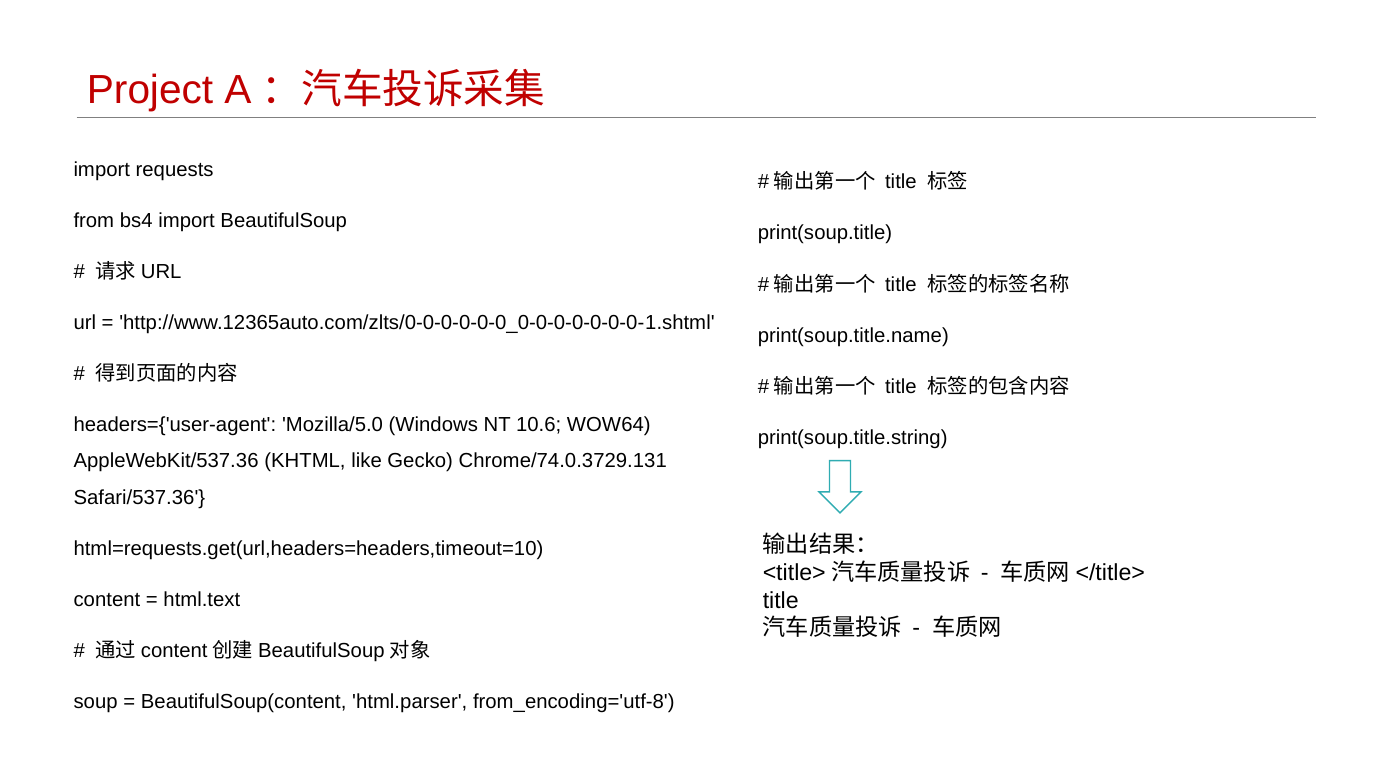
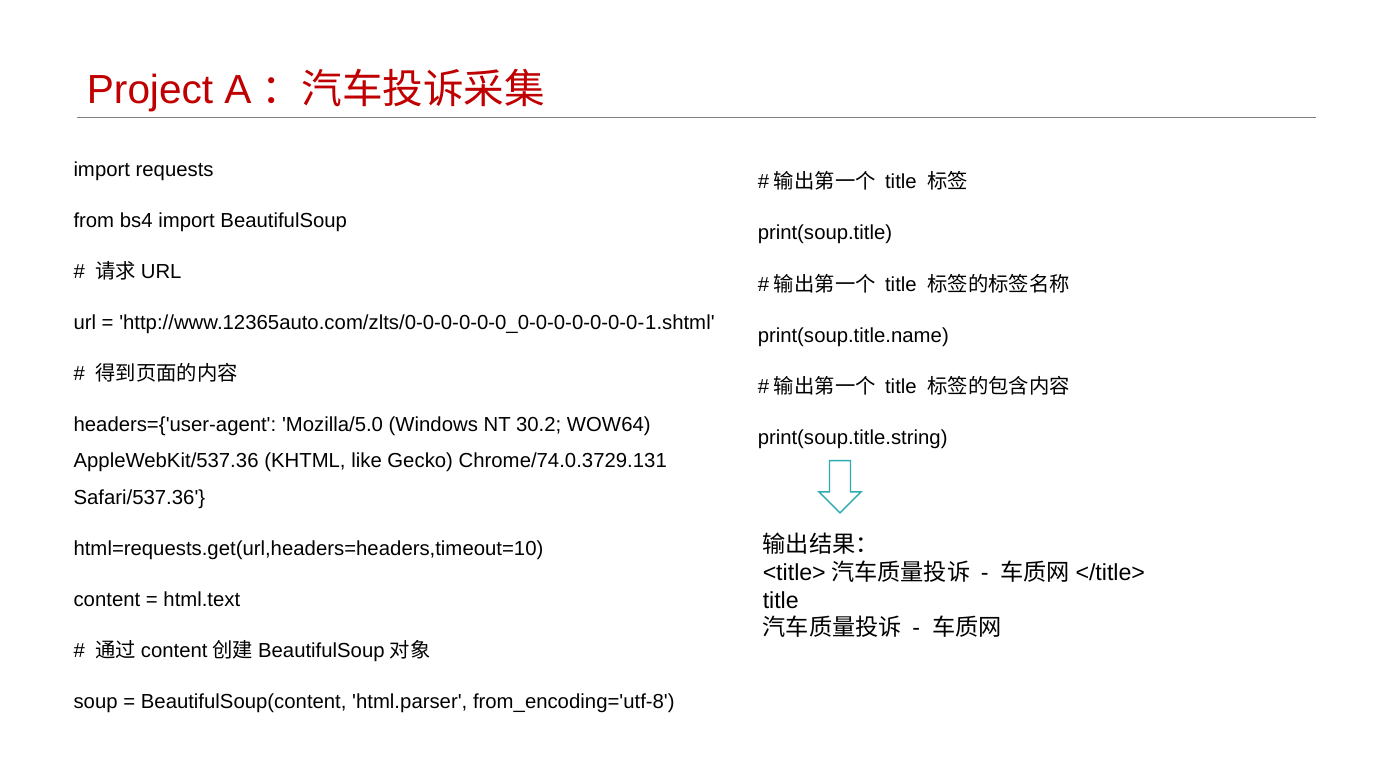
10.6: 10.6 -> 30.2 (539, 425)
